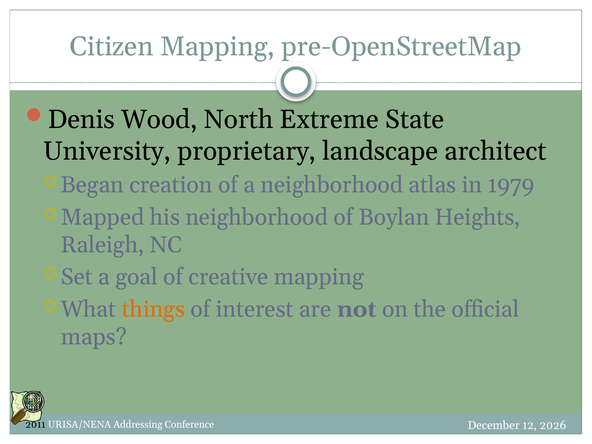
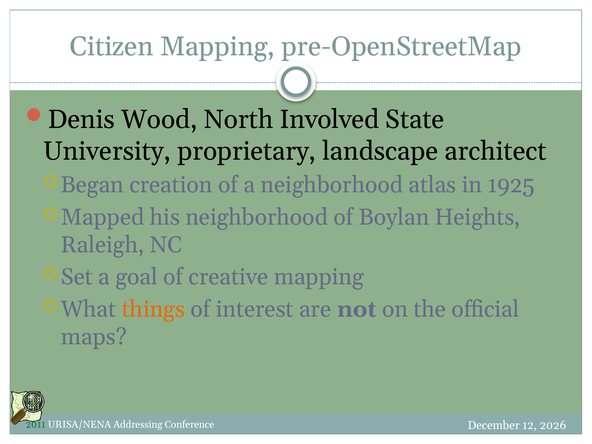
Extreme: Extreme -> Involved (329, 119)
1979: 1979 -> 1925 (511, 185)
2011 colour: black -> green (36, 425)
